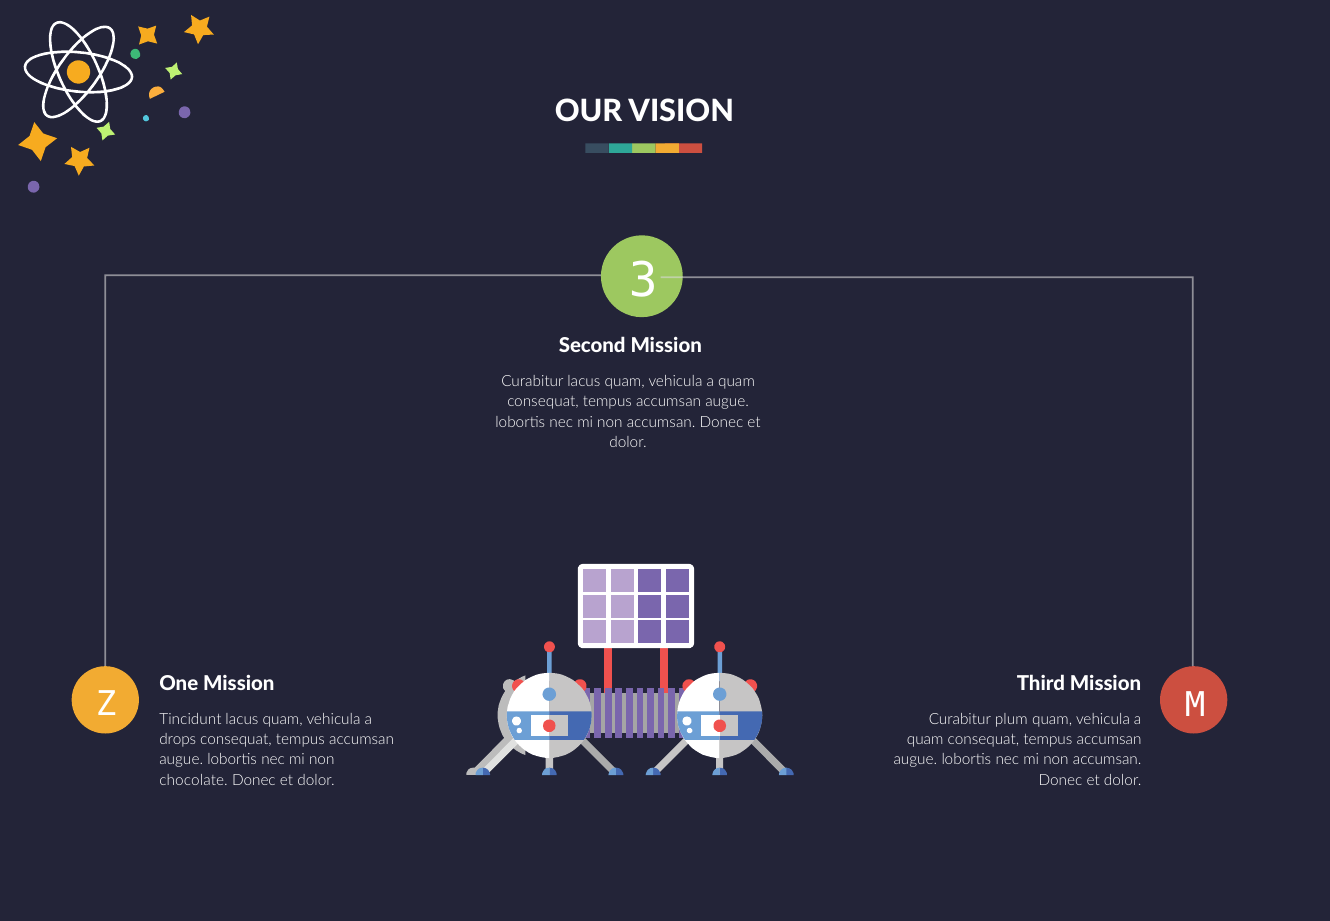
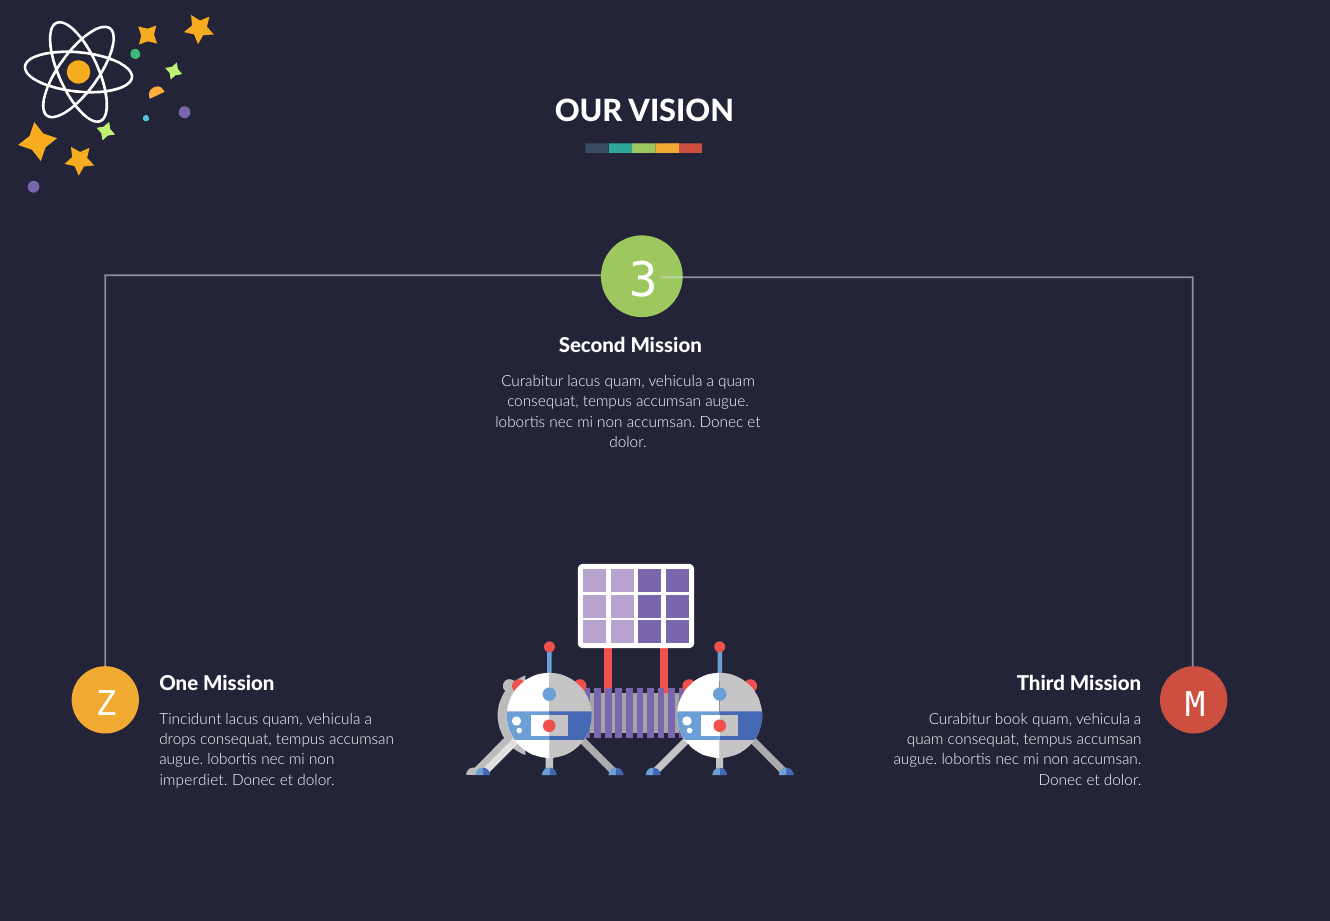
plum: plum -> book (1011, 719)
chocolate: chocolate -> imperdiet (194, 780)
